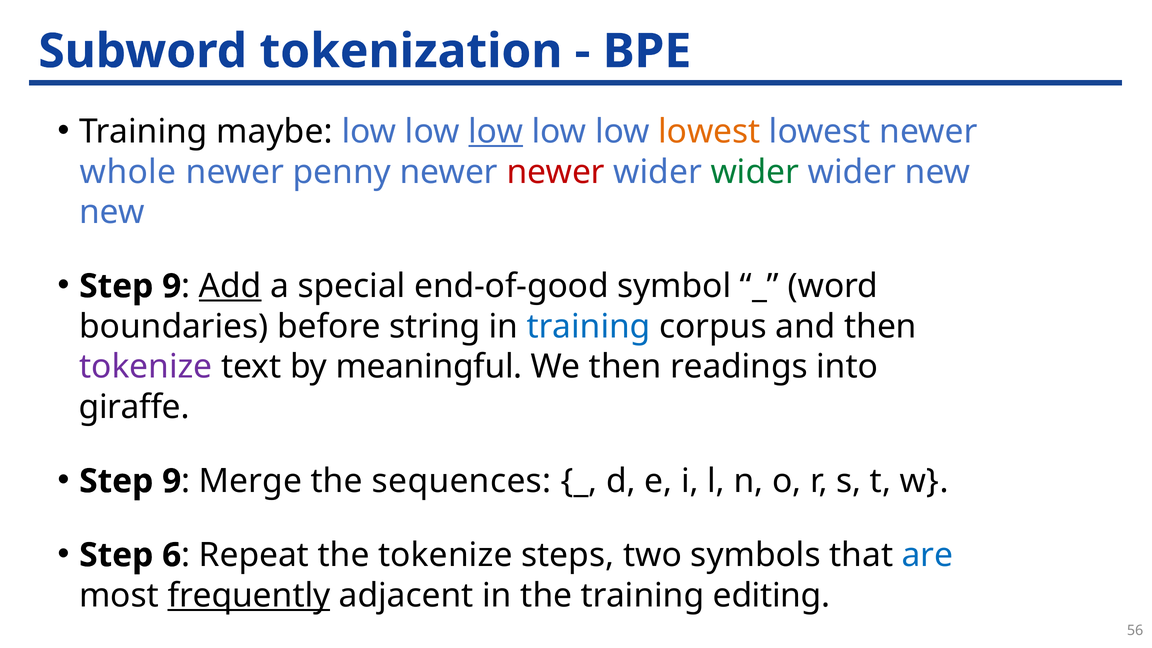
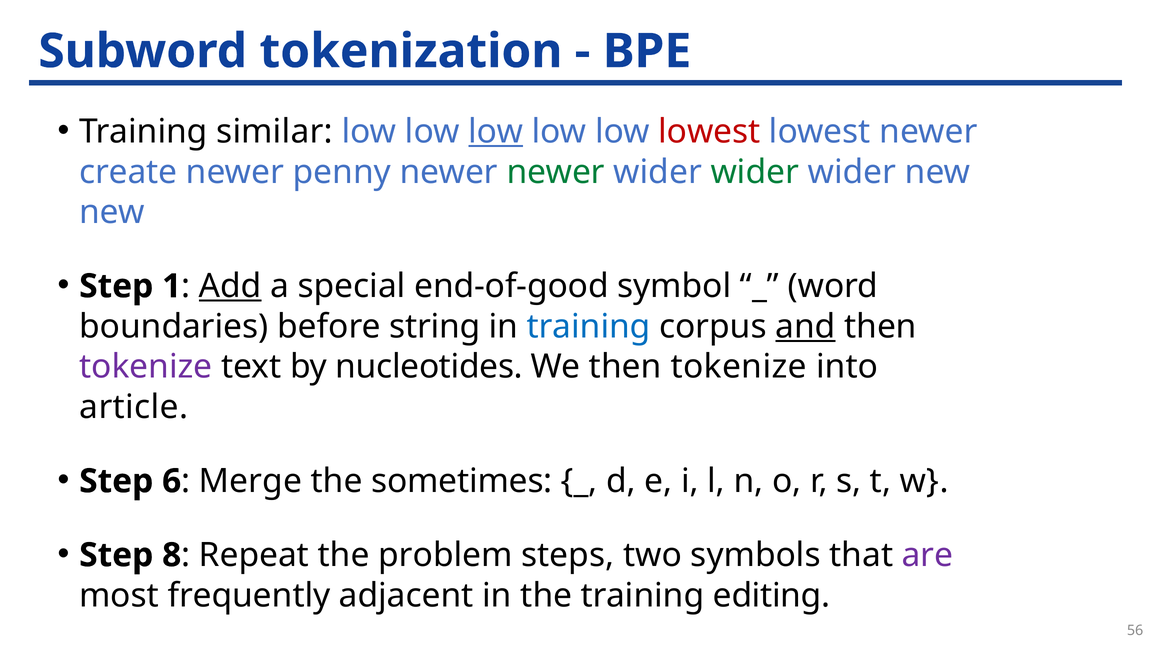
maybe: maybe -> similar (275, 132)
lowest colour: orange -> red (709, 132)
whole: whole -> create (128, 172)
newer colour: red -> green (556, 172)
9: 9 -> 1 (172, 286)
and underline: none -> present (805, 327)
meaningful: meaningful -> nucleotides (429, 367)
We then readings: readings -> tokenize (739, 367)
giraffe: giraffe -> article (134, 407)
9: 9 -> 6 (172, 481)
sequences: sequences -> sometimes (462, 481)
6: 6 -> 8 (172, 555)
the tokenize: tokenize -> problem (445, 555)
are colour: blue -> purple (927, 555)
frequently underline: present -> none (249, 595)
